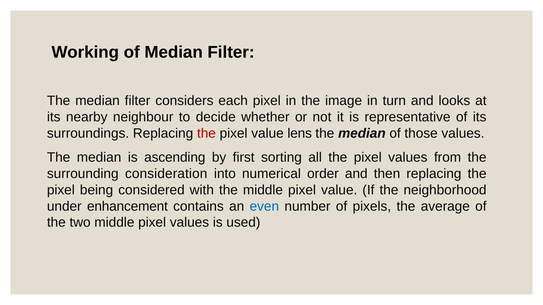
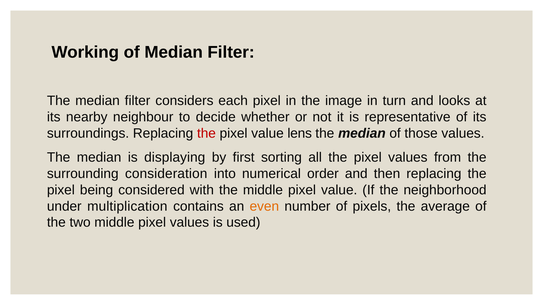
ascending: ascending -> displaying (175, 158)
enhancement: enhancement -> multiplication (127, 207)
even colour: blue -> orange (264, 207)
